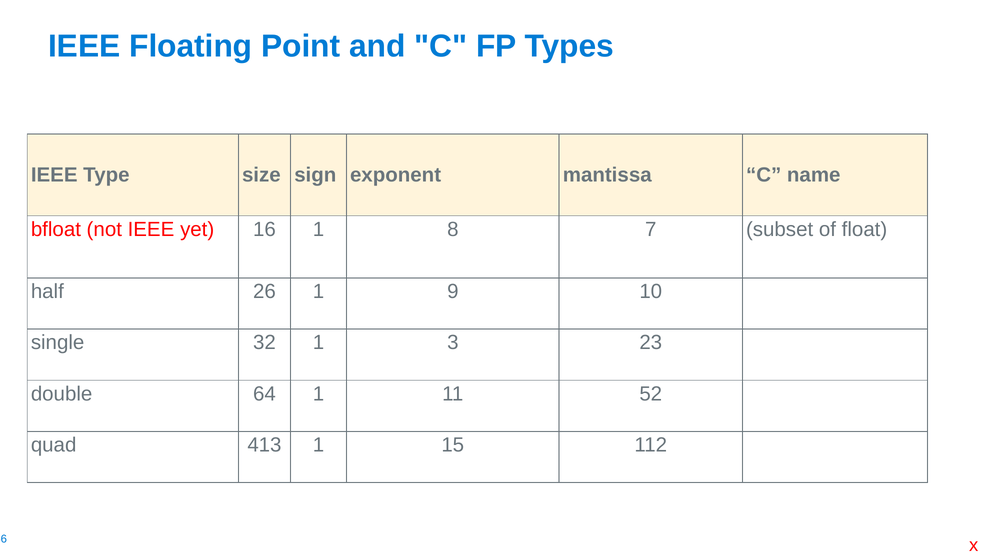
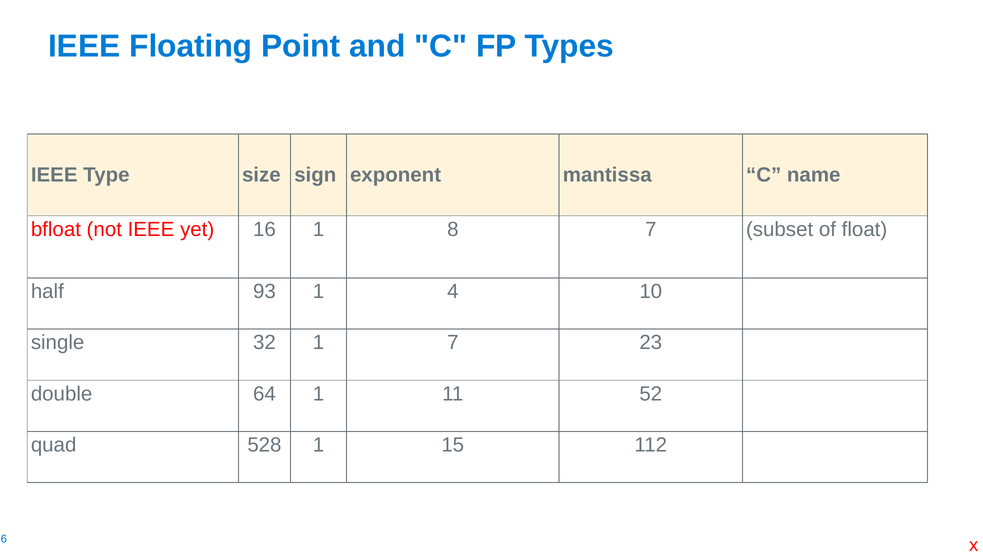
26: 26 -> 93 (264, 291)
9: 9 -> 4 (453, 291)
1 3: 3 -> 7 (453, 343)
413: 413 -> 528 (264, 445)
